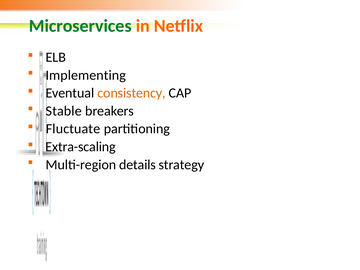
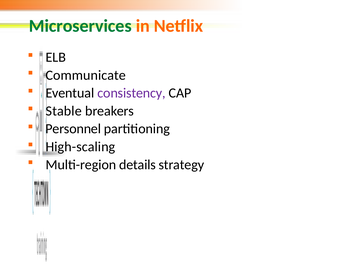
Implementing: Implementing -> Communicate (86, 75)
consistency colour: orange -> purple (132, 93)
Fluctuate: Fluctuate -> Personnel (73, 129)
Extra-scaling: Extra-scaling -> High-scaling (80, 147)
